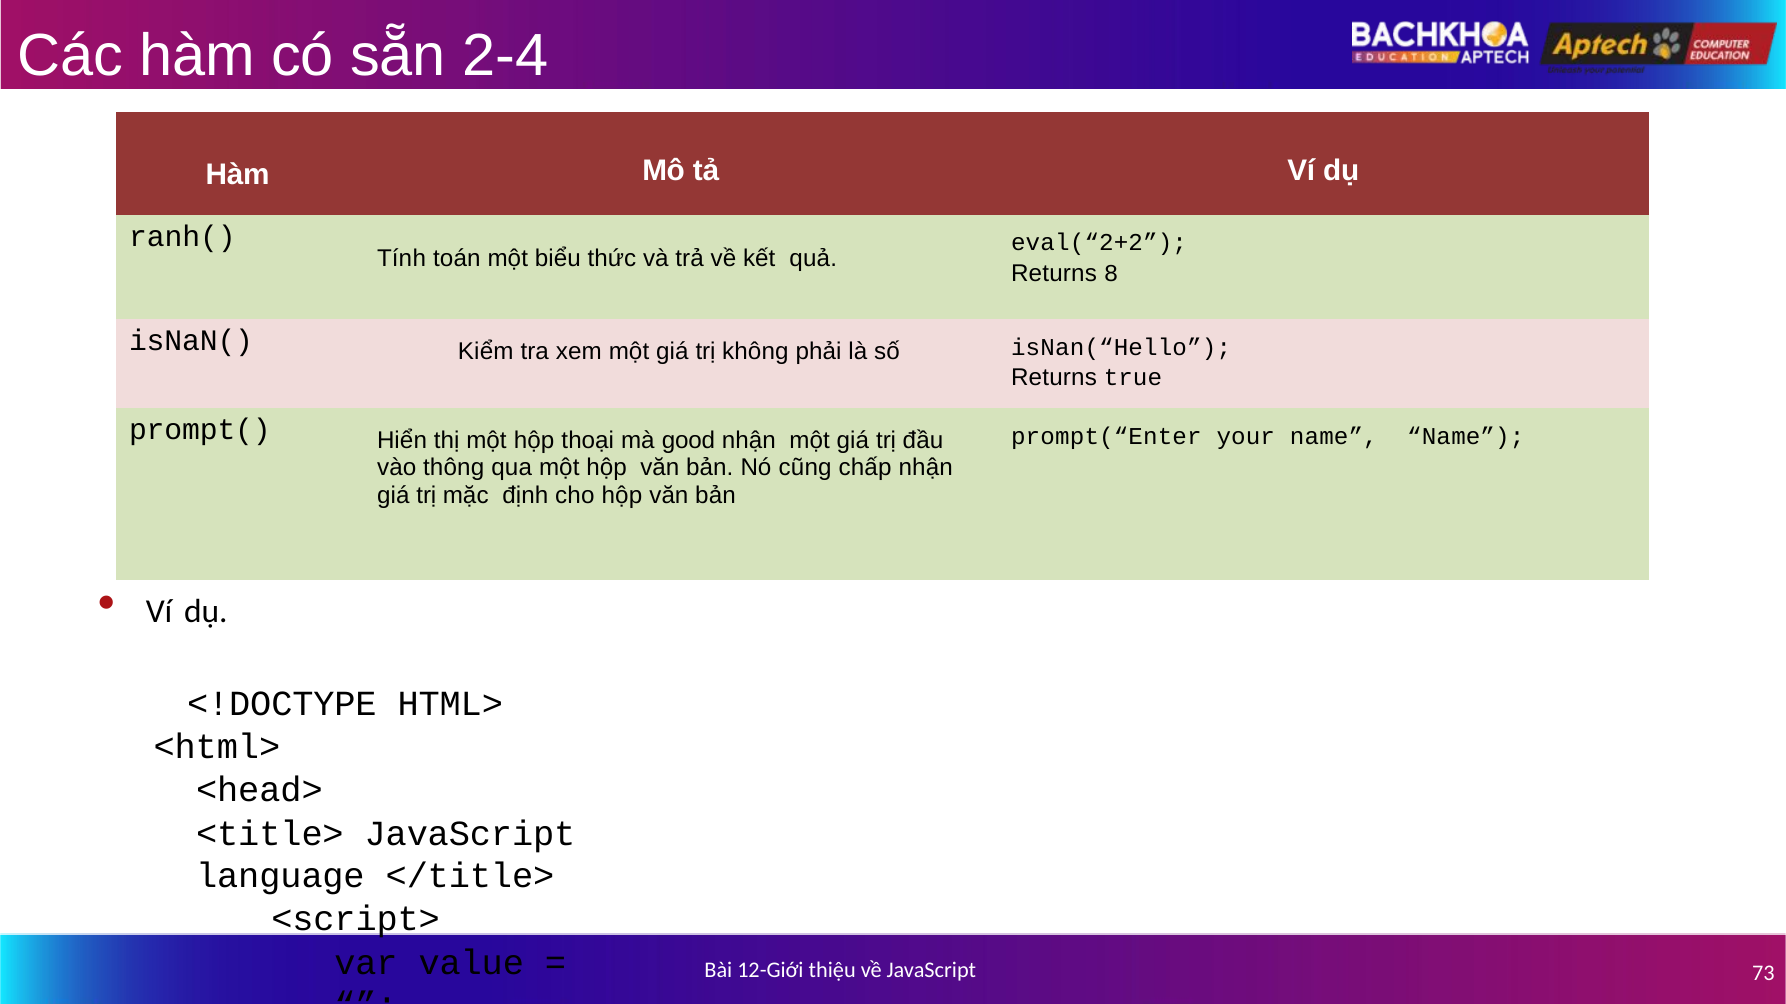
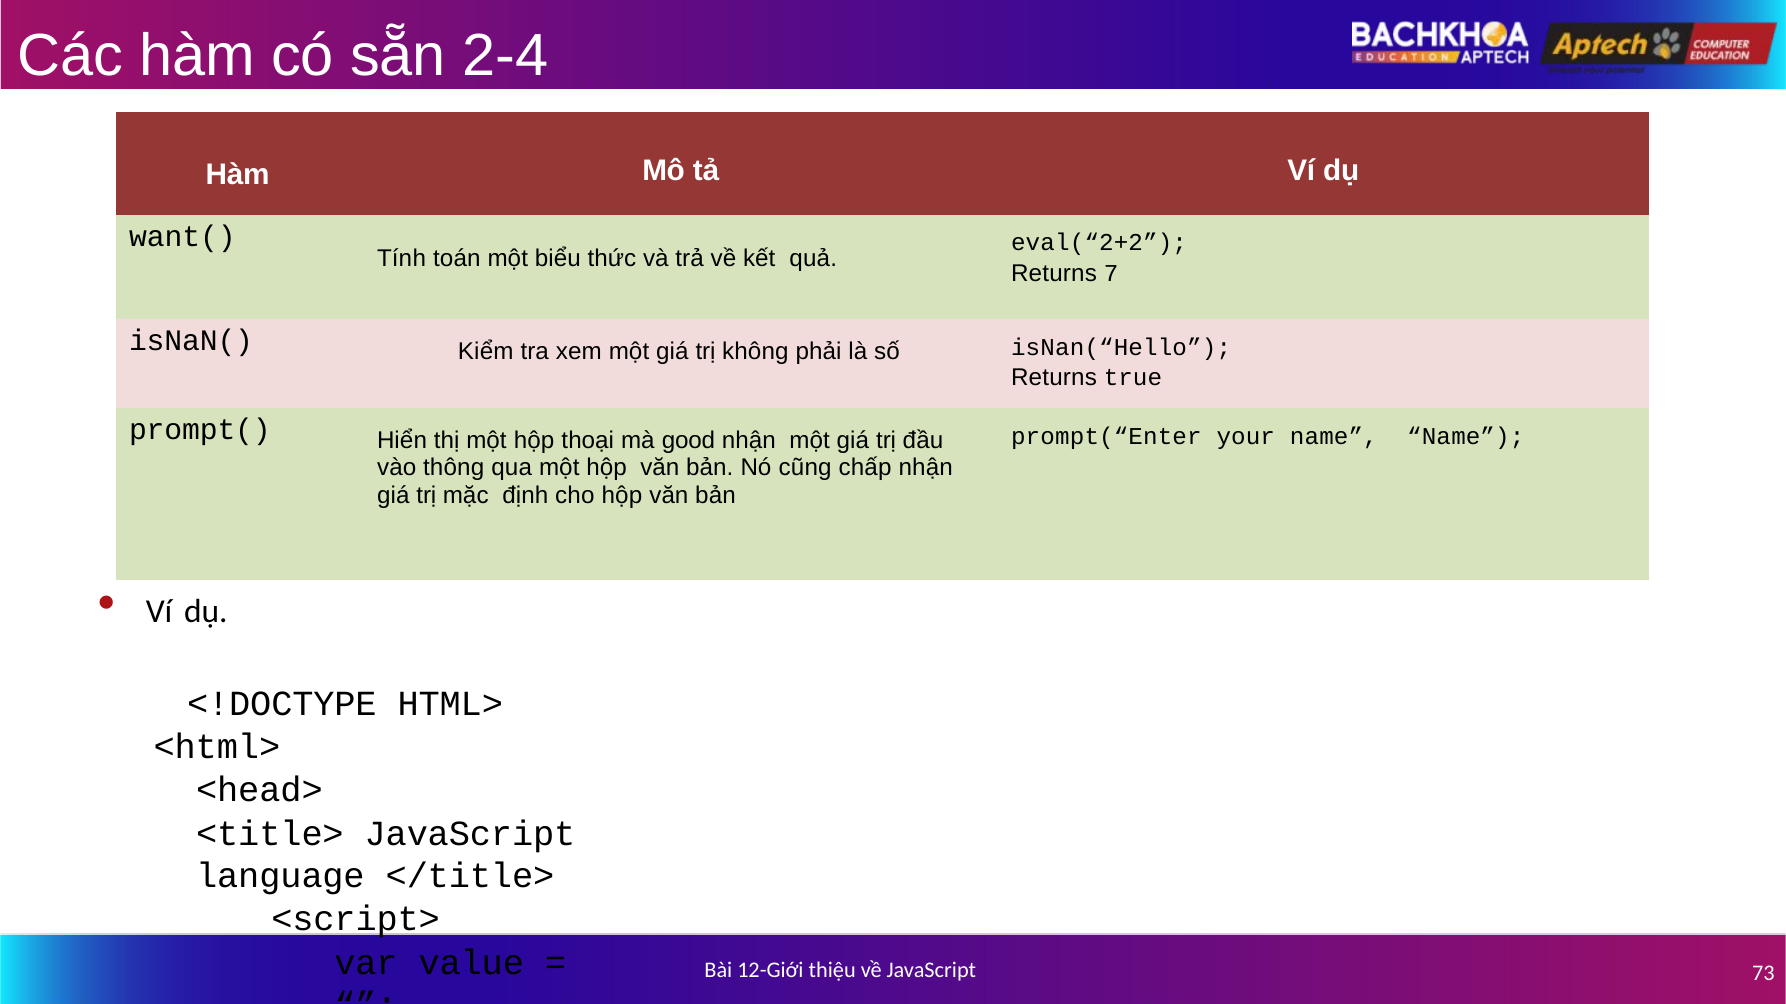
ranh(: ranh( -> want( (182, 237)
8: 8 -> 7 (1111, 273)
